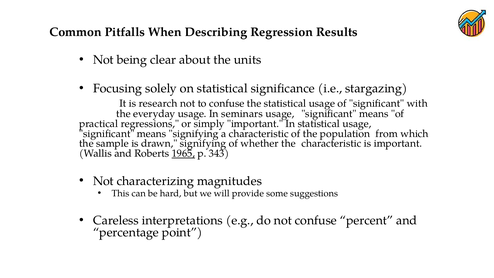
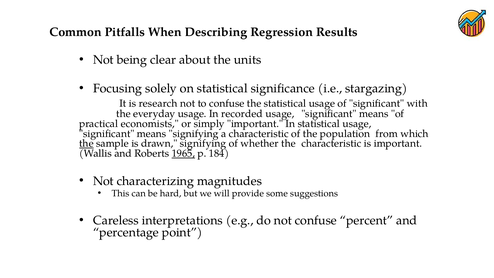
seminars: seminars -> recorded (242, 114)
regressions: regressions -> economists (150, 124)
the underline: none -> present (86, 143)
343: 343 -> 184 (219, 153)
